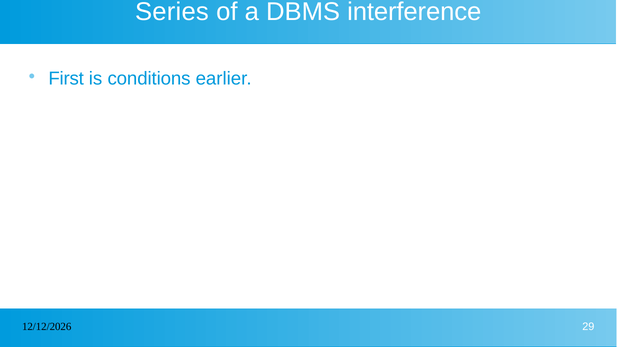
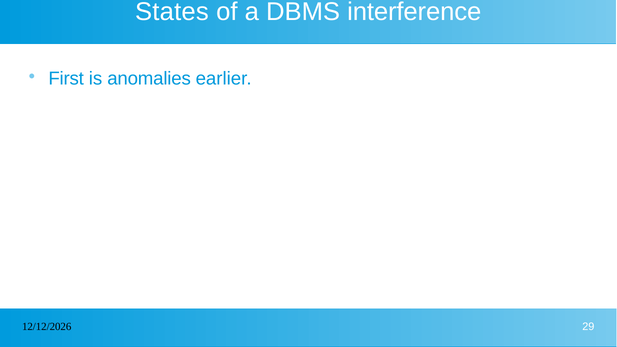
Series: Series -> States (172, 12)
conditions: conditions -> anomalies (149, 79)
